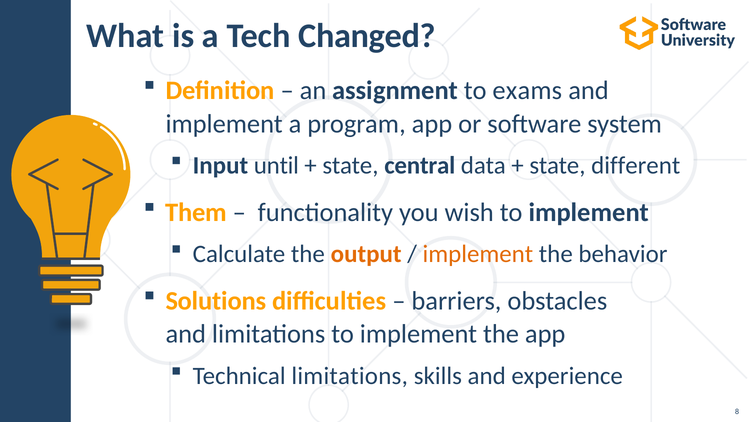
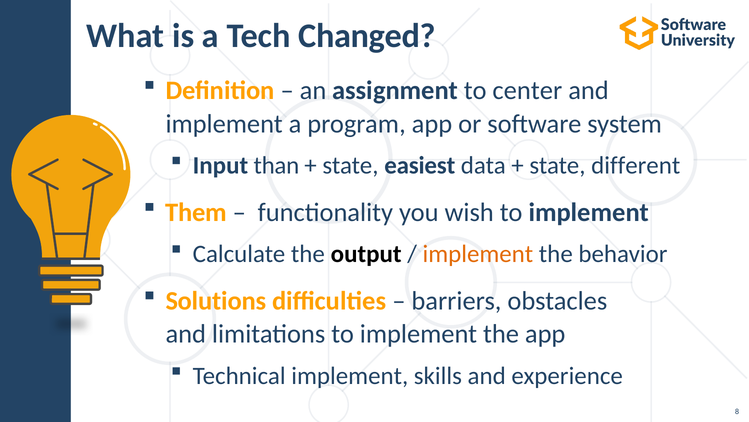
exams: exams -> center (527, 90)
until: until -> than (276, 165)
central: central -> easiest (420, 165)
output colour: orange -> black (366, 254)
Technical limitations: limitations -> implement (350, 375)
